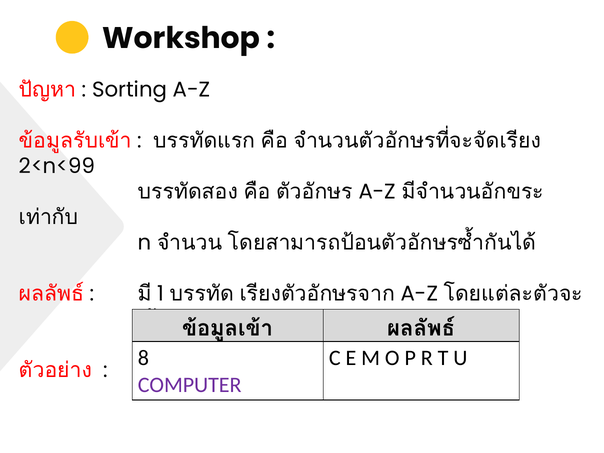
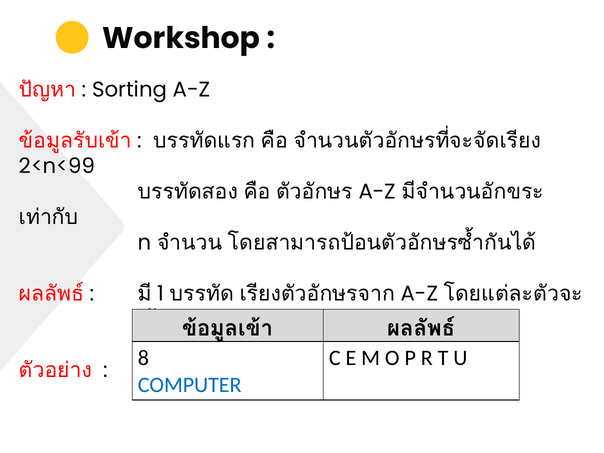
COMPUTER colour: purple -> blue (190, 385)
